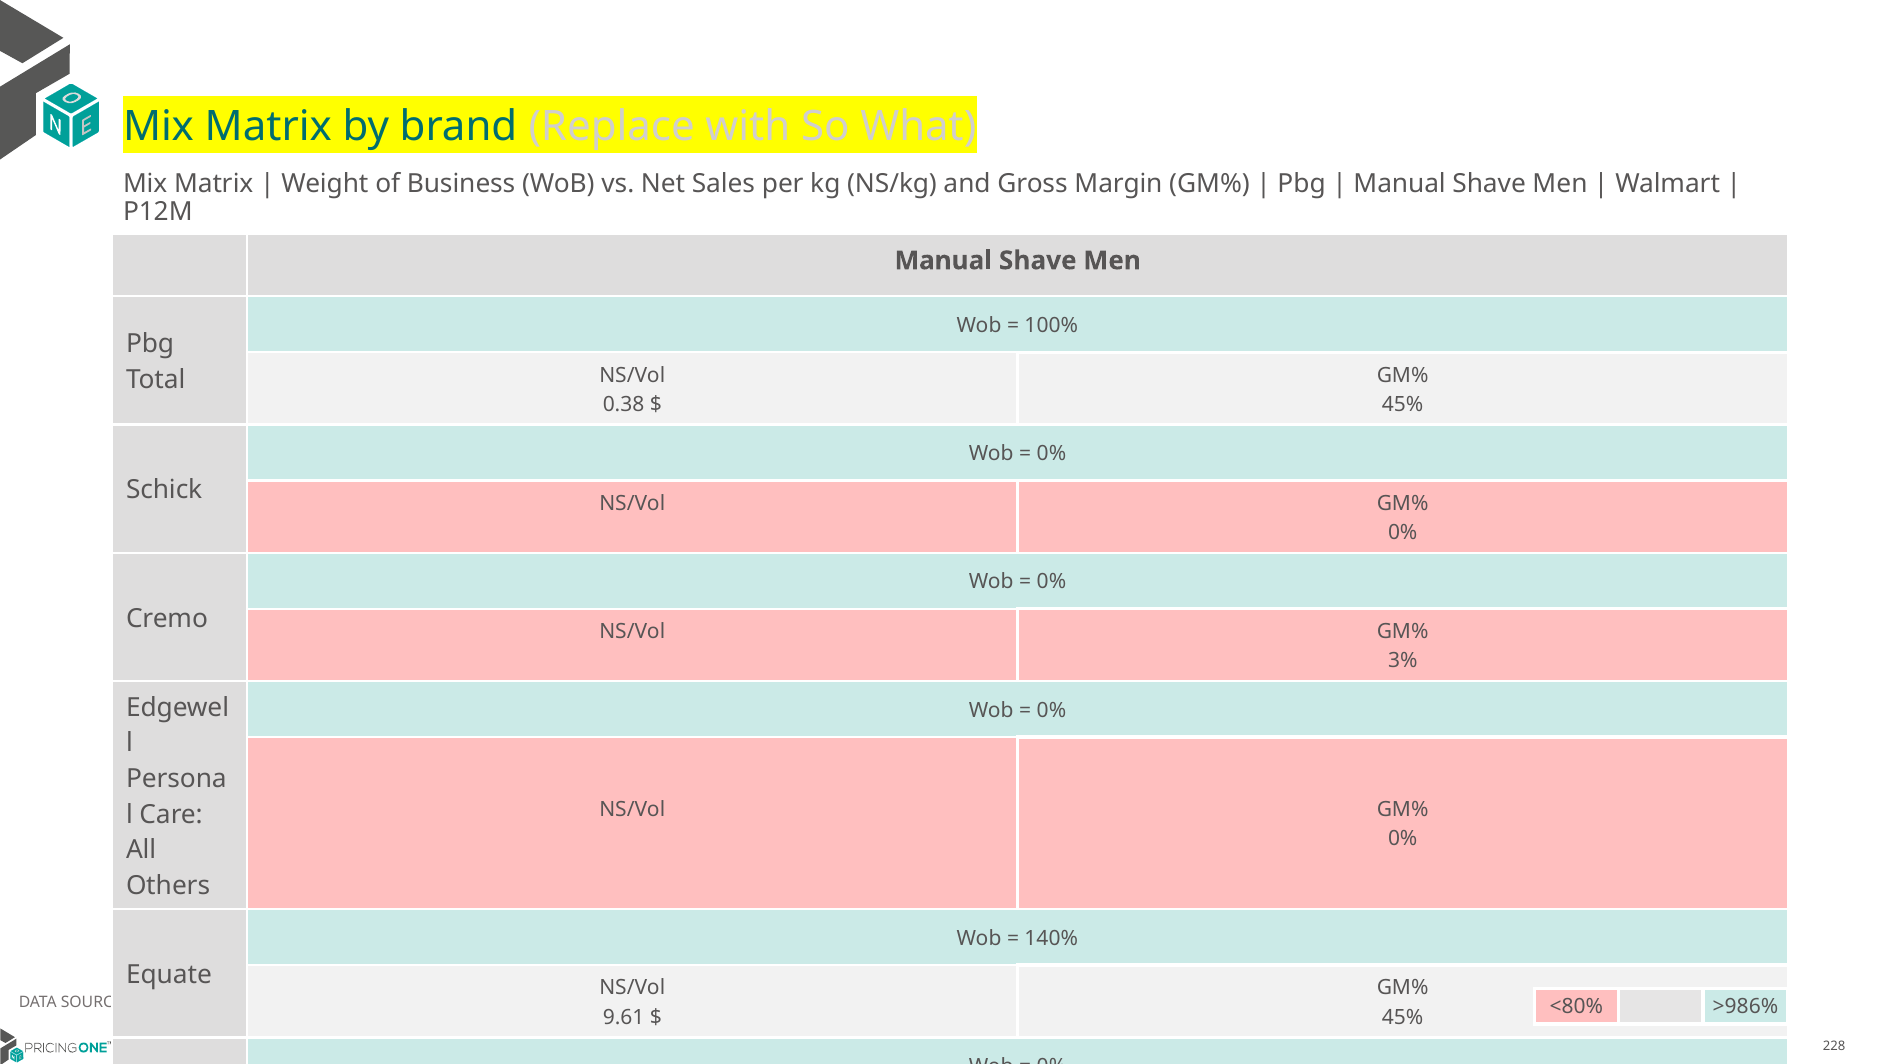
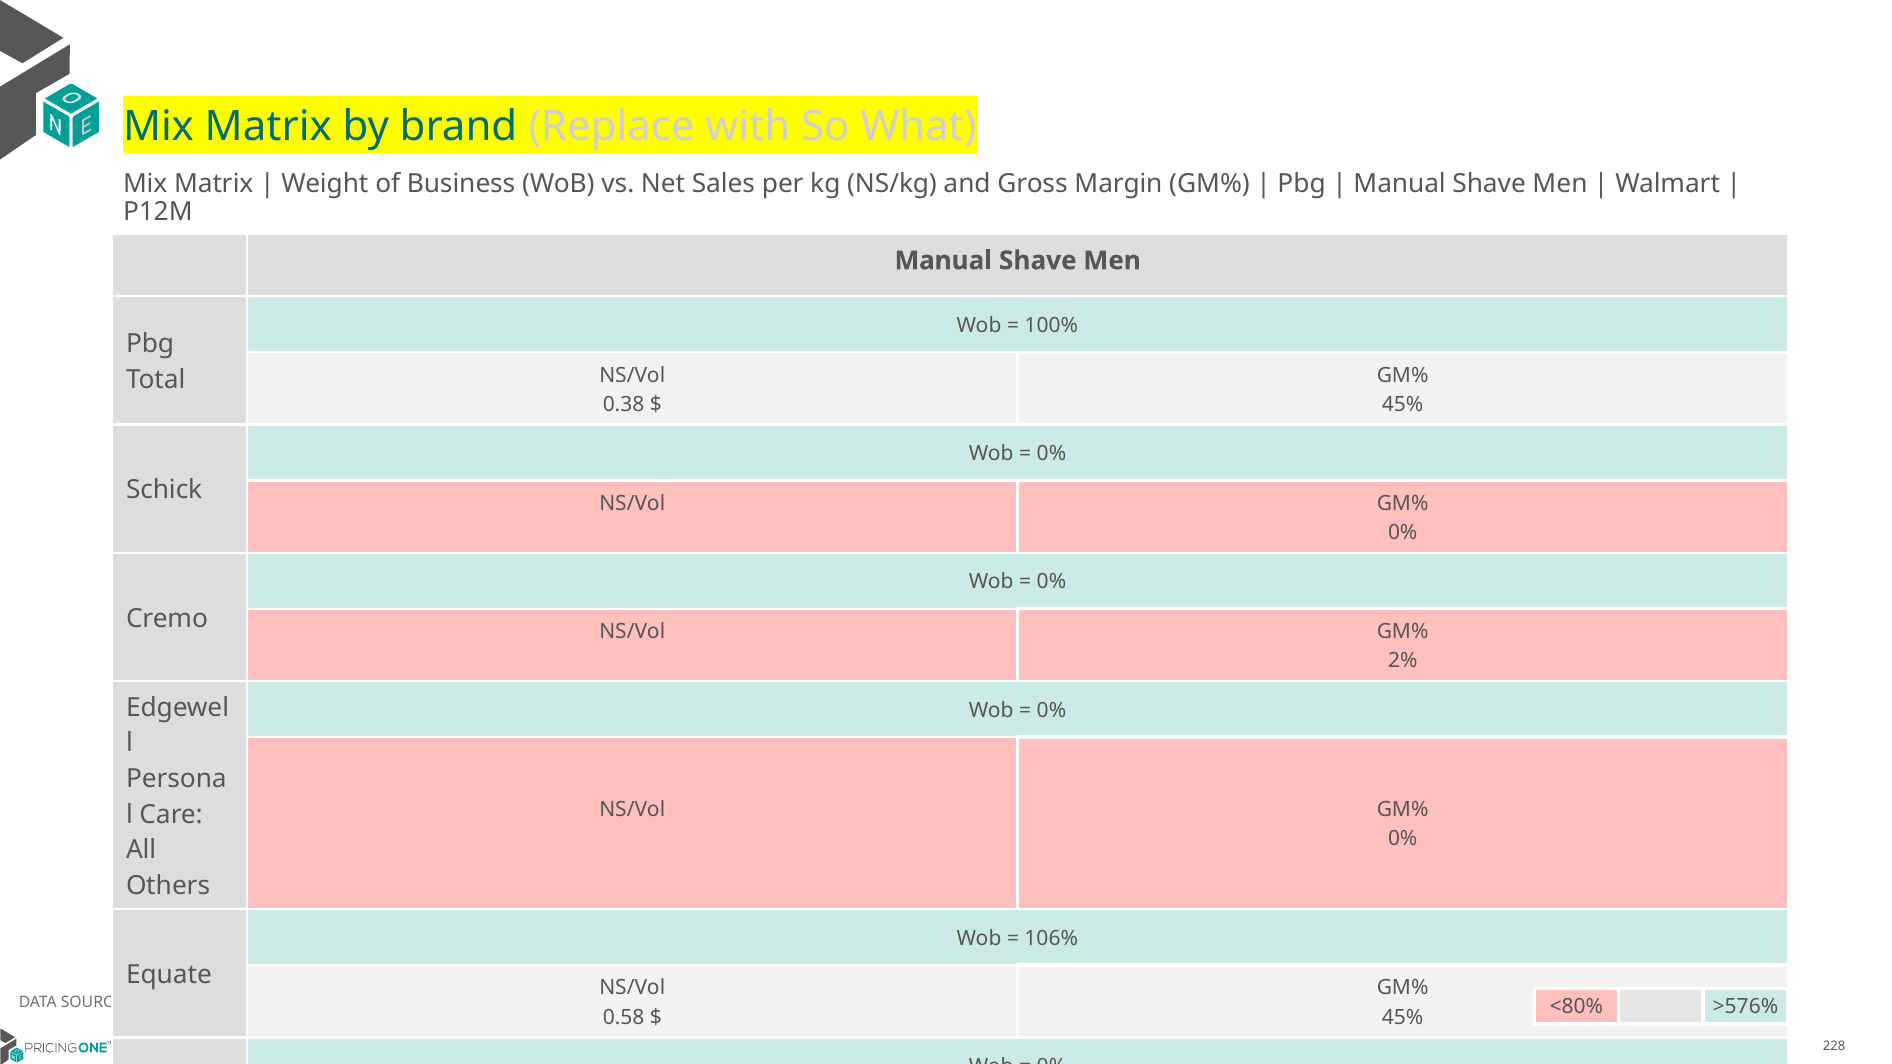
3%: 3% -> 2% (1403, 661)
140%: 140% -> 106% (1051, 939)
>986%: >986% -> >576% (1745, 1007)
9.61: 9.61 -> 0.58 (624, 1017)
